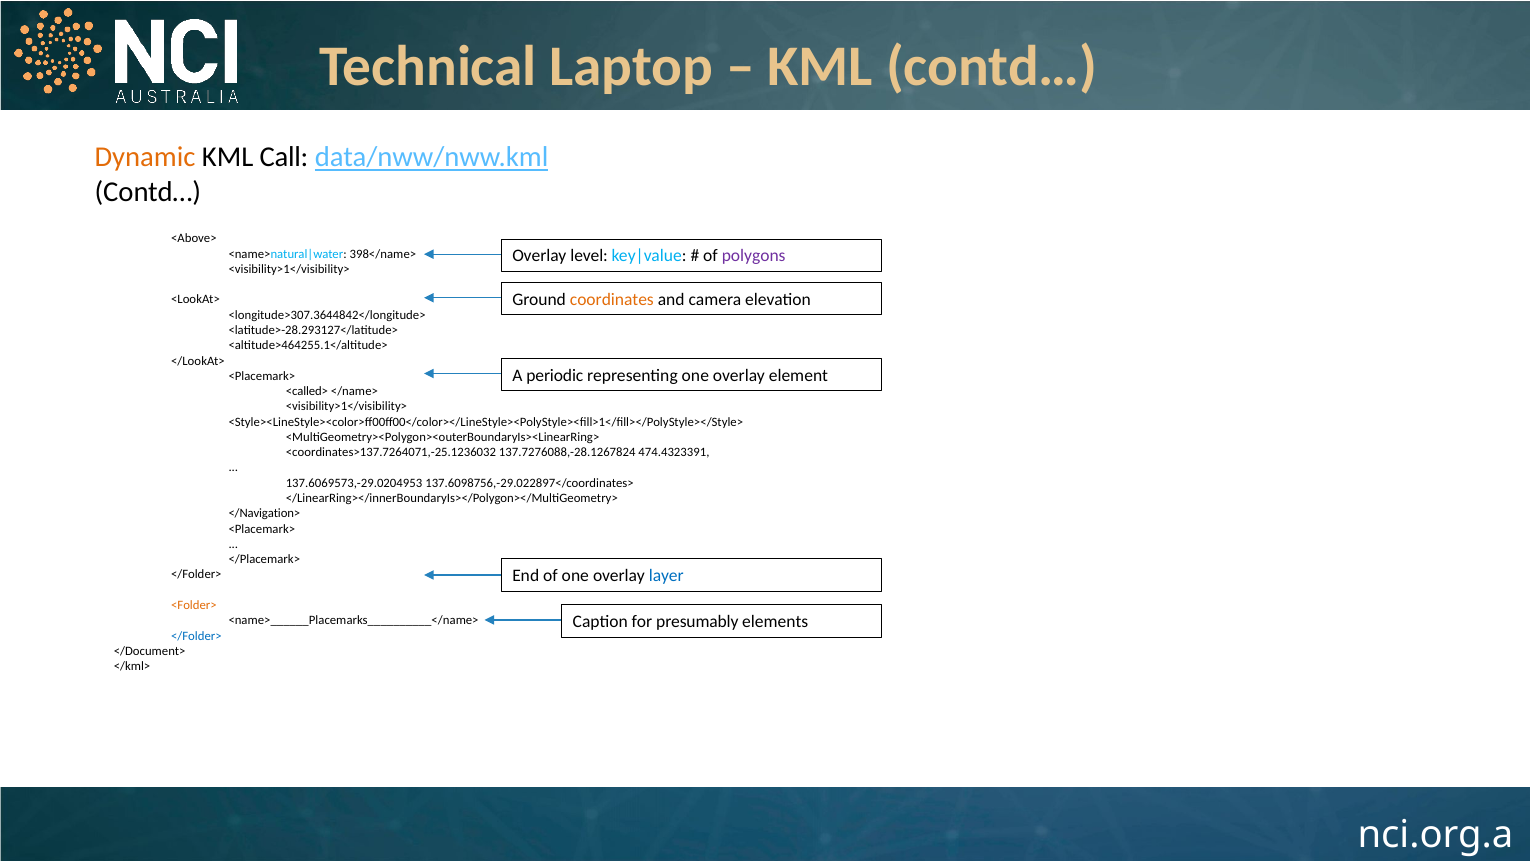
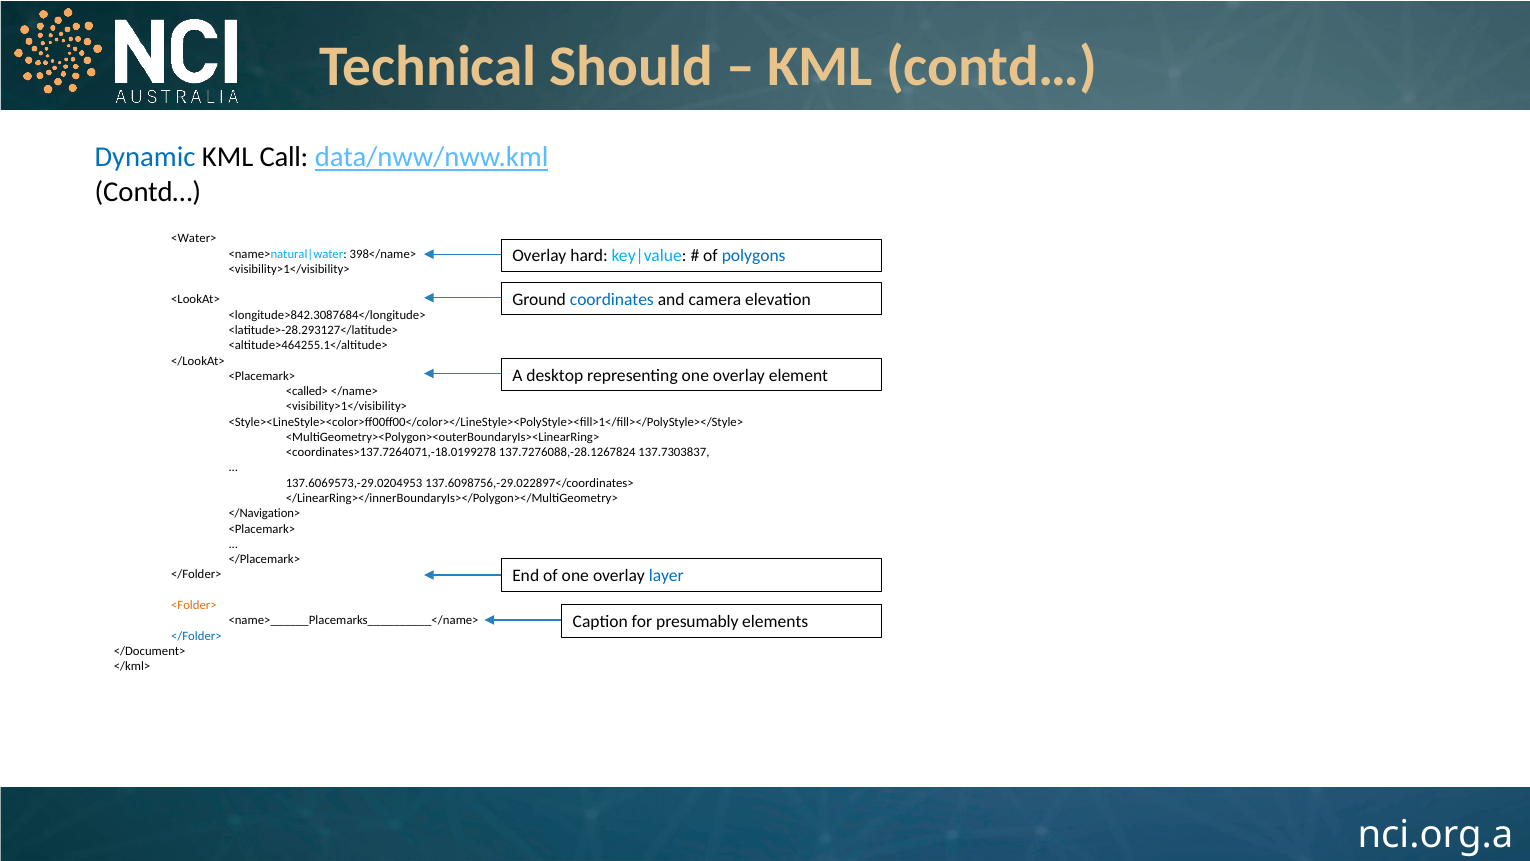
Laptop: Laptop -> Should (632, 67)
Dynamic colour: orange -> blue (145, 157)
<Above>: <Above> -> <Water> (194, 239)
level: level -> hard (589, 256)
polygons colour: purple -> blue (754, 256)
coordinates colour: orange -> blue (612, 300)
<longitude>307.3644842</longitude>: <longitude>307.3644842</longitude> -> <longitude>842.3087684</longitude> (327, 315)
periodic: periodic -> desktop (555, 375)
<coordinates>137.7264071,-25.1236032: <coordinates>137.7264071,-25.1236032 -> <coordinates>137.7264071,-18.0199278 (391, 452)
474.4323391: 474.4323391 -> 137.7303837 (674, 452)
